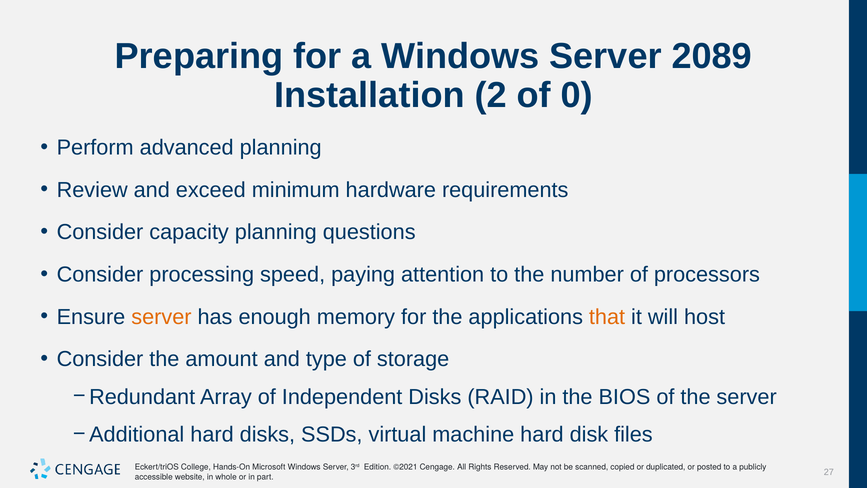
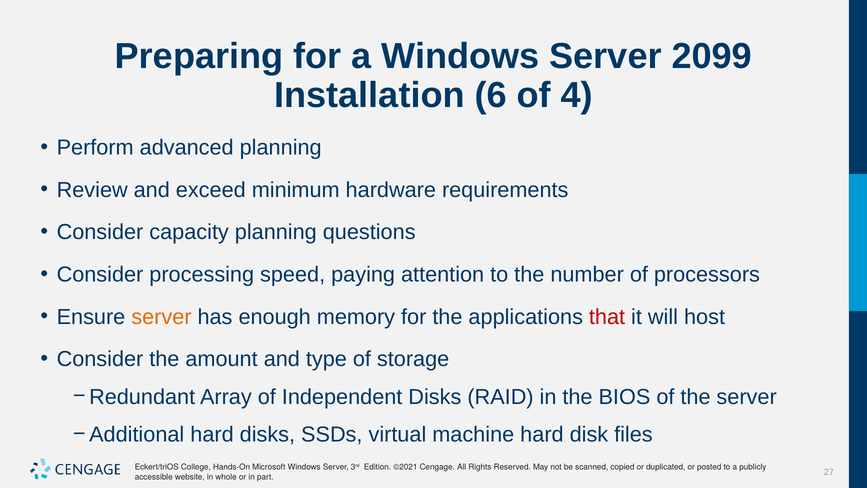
2089: 2089 -> 2099 (712, 56)
2: 2 -> 6 (491, 95)
0: 0 -> 4 (577, 95)
that colour: orange -> red (607, 317)
